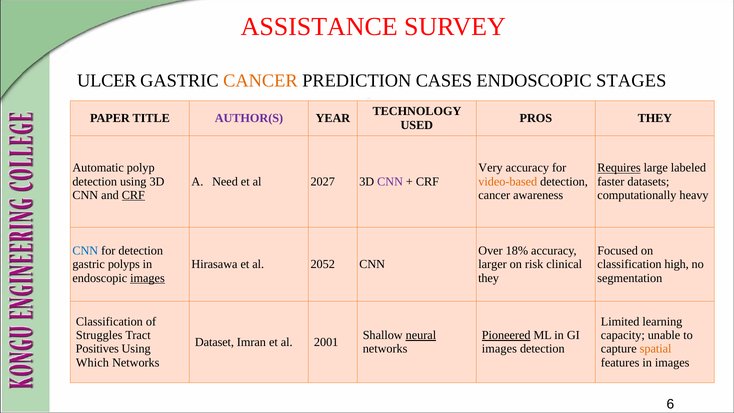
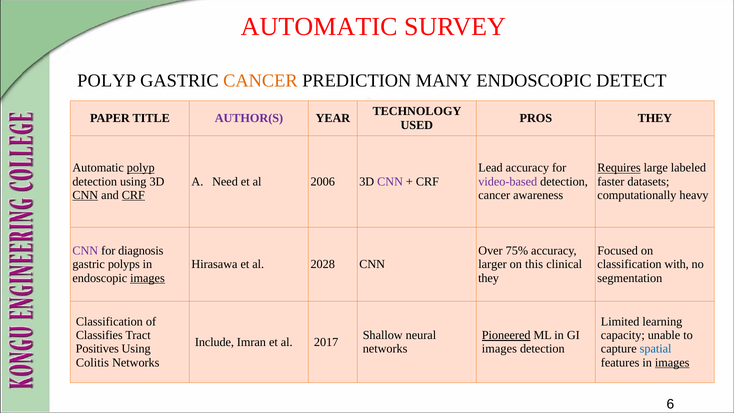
ASSISTANCE: ASSISTANCE -> AUTOMATIC (319, 26)
ULCER: ULCER -> POLYP (107, 81)
CASES: CASES -> MANY (444, 81)
STAGES: STAGES -> DETECT (631, 81)
polyp underline: none -> present (141, 168)
Very: Very -> Lead (491, 168)
2027: 2027 -> 2006 (323, 181)
video-based colour: orange -> purple (508, 181)
CNN underline: none -> present (85, 195)
CNN colour: blue -> purple (85, 251)
for detection: detection -> diagnosis (141, 251)
18%: 18% -> 75% (517, 251)
2052: 2052 -> 2028 (323, 264)
risk: risk -> this (534, 264)
high: high -> with (677, 264)
Struggles: Struggles -> Classifies (99, 335)
neural underline: present -> none (421, 335)
Dataset: Dataset -> Include (214, 342)
2001: 2001 -> 2017 (326, 342)
spatial colour: orange -> blue (656, 349)
Which: Which -> Colitis (92, 362)
images underline: none -> present (672, 362)
